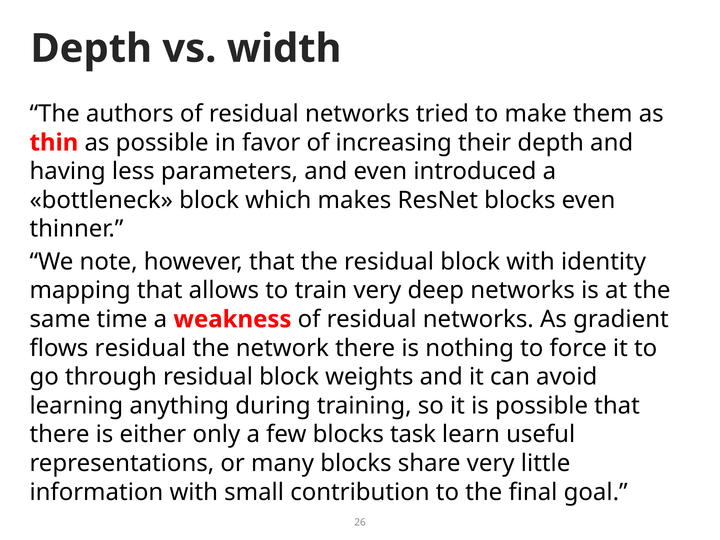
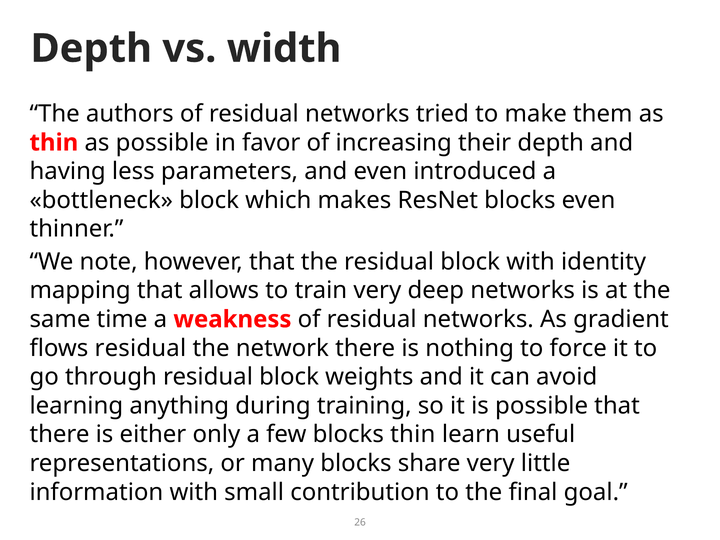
blocks task: task -> thin (413, 435)
